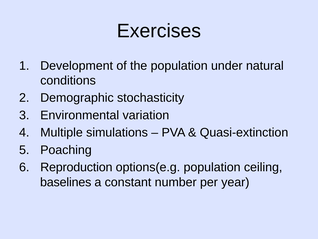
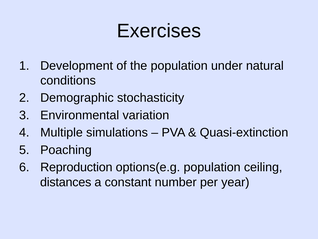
baselines: baselines -> distances (66, 182)
